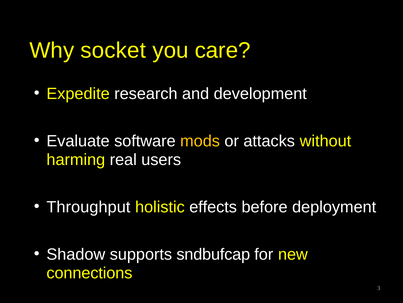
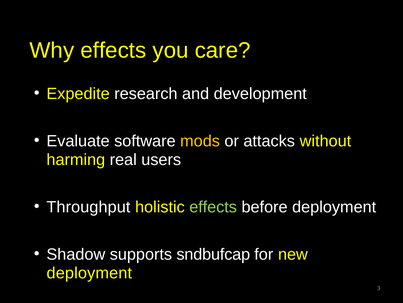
Why socket: socket -> effects (113, 50)
effects colour: white -> light green (213, 207)
connections: connections -> deployment (89, 273)
